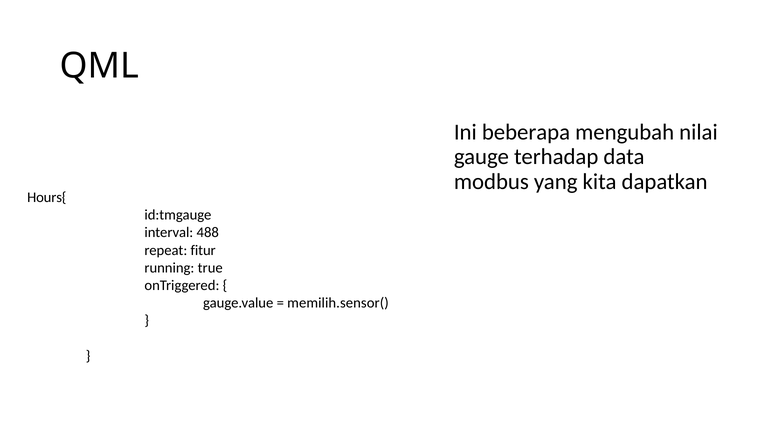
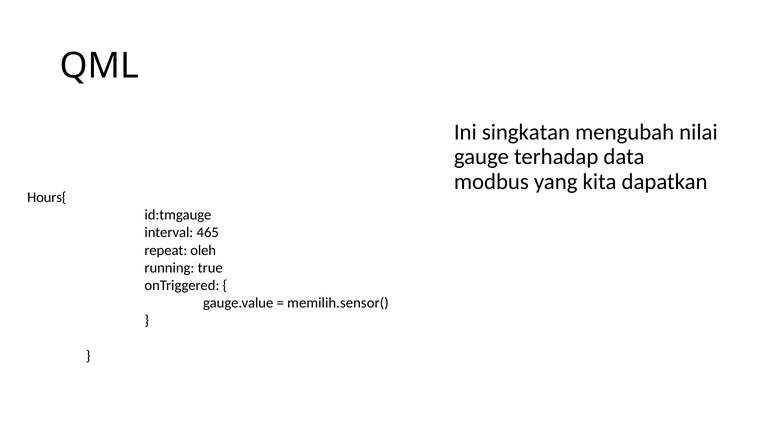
beberapa: beberapa -> singkatan (526, 132)
488: 488 -> 465 (208, 233)
fitur: fitur -> oleh (203, 250)
